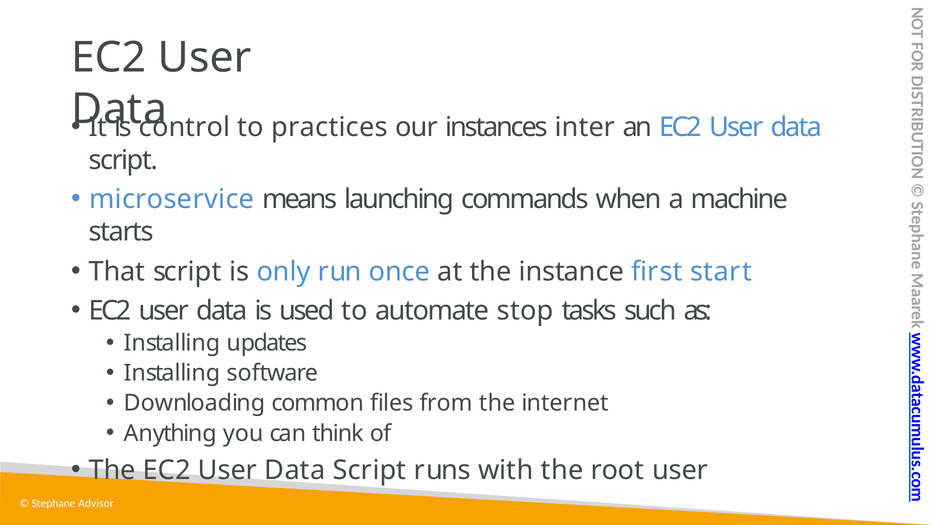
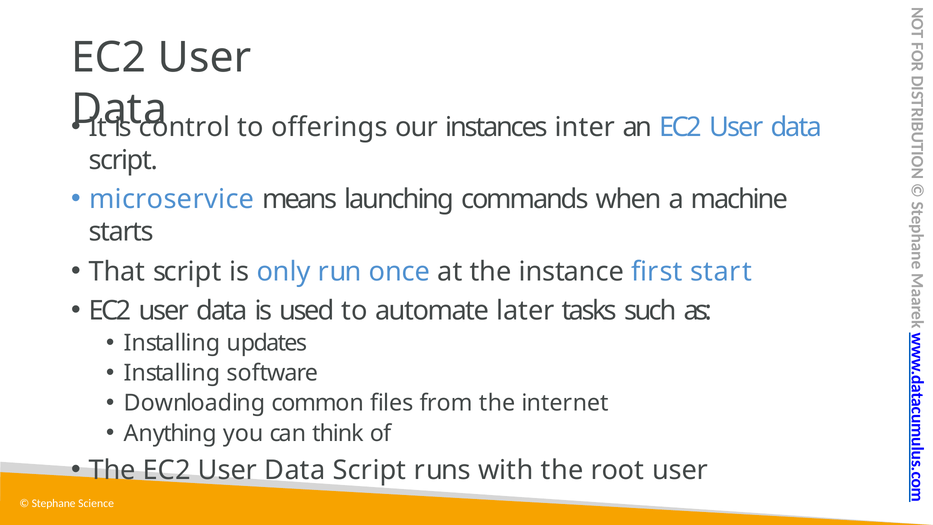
practices: practices -> offerings (330, 127)
stop: stop -> later (525, 311)
Advisor: Advisor -> Science (96, 503)
